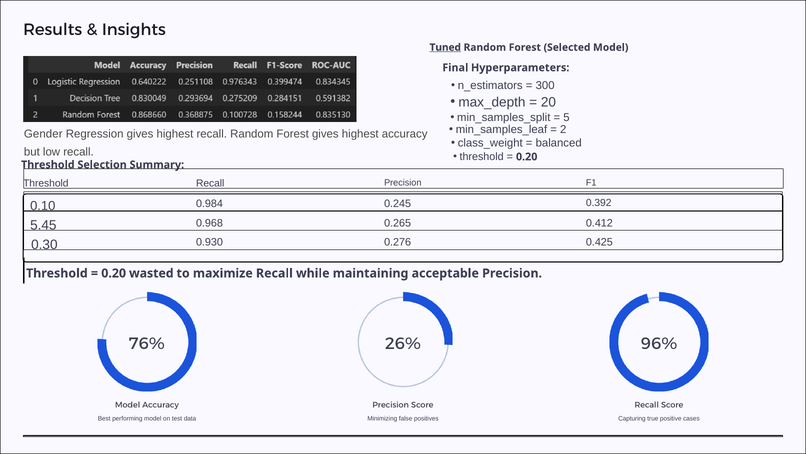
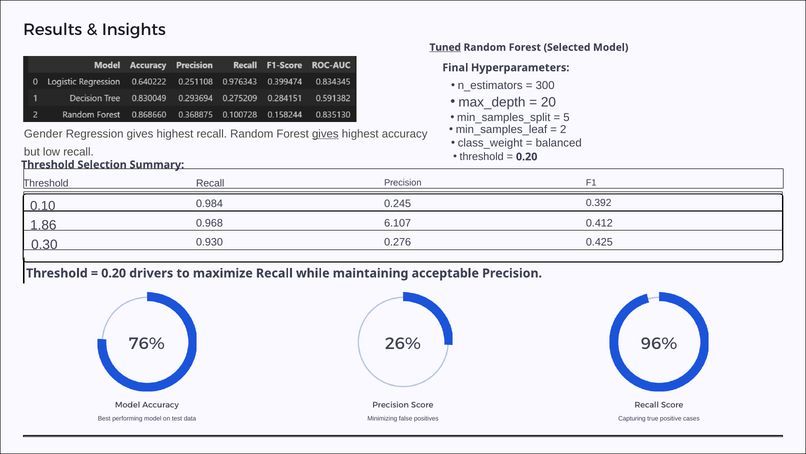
gives underline: none -> present (325, 134)
5.45: 5.45 -> 1.86 (43, 225)
0.265: 0.265 -> 6.107 (398, 223)
wasted: wasted -> drivers (151, 273)
